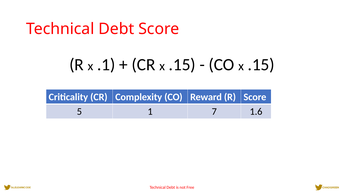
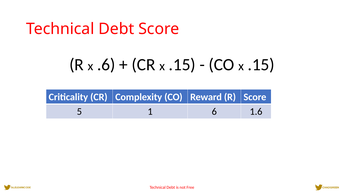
.1: .1 -> .6 (106, 64)
7: 7 -> 6 (214, 111)
